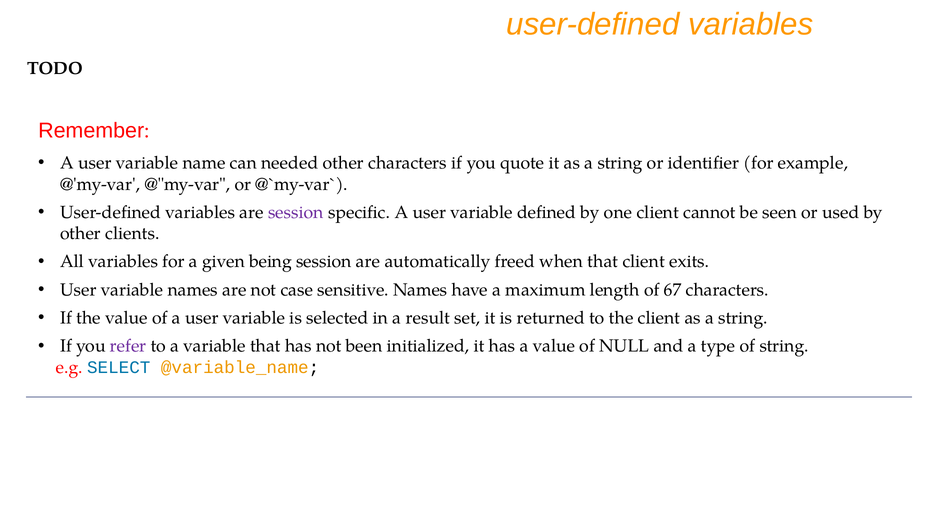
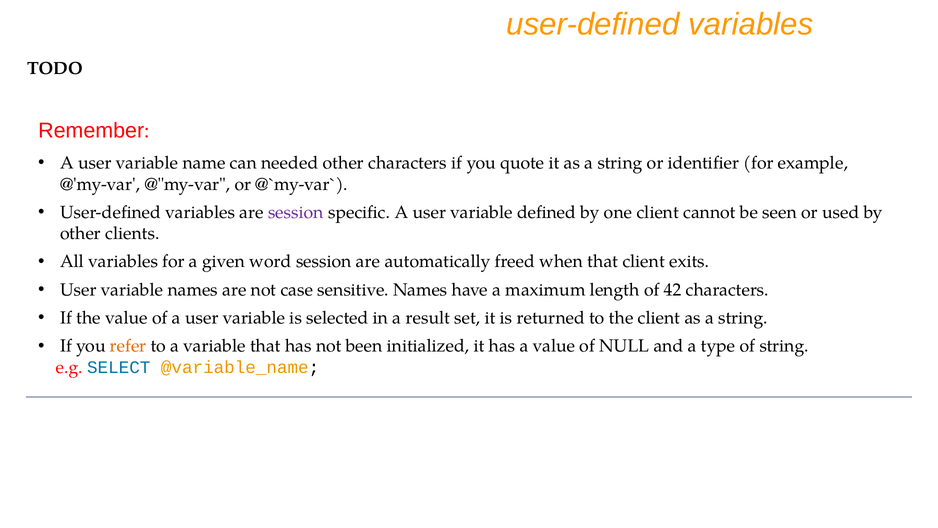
being: being -> word (270, 261)
67: 67 -> 42 (673, 290)
refer colour: purple -> orange (128, 346)
